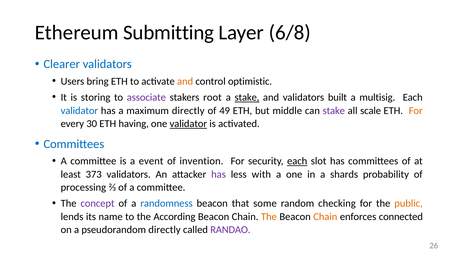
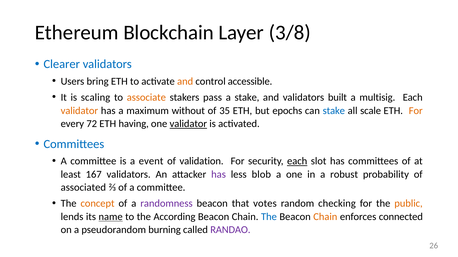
Submitting: Submitting -> Blockchain (169, 33)
6/8: 6/8 -> 3/8 (290, 33)
optimistic: optimistic -> accessible (250, 82)
storing: storing -> scaling (96, 98)
associate colour: purple -> orange (146, 98)
root: root -> pass (213, 98)
stake underline: present -> none (247, 98)
validator colour: blue -> orange (79, 111)
maximum directly: directly -> without (188, 111)
49: 49 -> 35 (225, 111)
middle: middle -> epochs (287, 111)
stake colour: purple -> blue (334, 111)
30: 30 -> 72 (92, 124)
invention: invention -> validation (202, 161)
373: 373 -> 167 (94, 175)
with: with -> blob (261, 175)
shards: shards -> robust (344, 175)
processing: processing -> associated (83, 188)
concept colour: purple -> orange (98, 204)
randomness colour: blue -> purple (166, 204)
some: some -> votes (265, 204)
name underline: none -> present (111, 217)
The colour: orange -> blue (269, 217)
pseudorandom directly: directly -> burning (165, 230)
